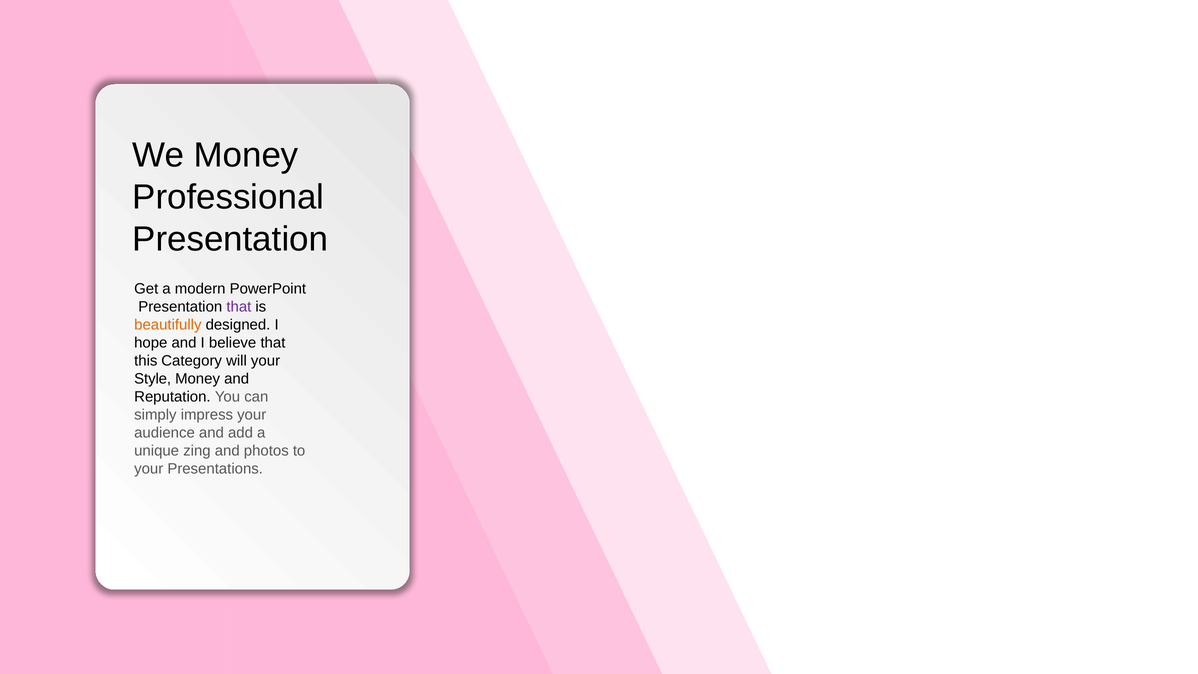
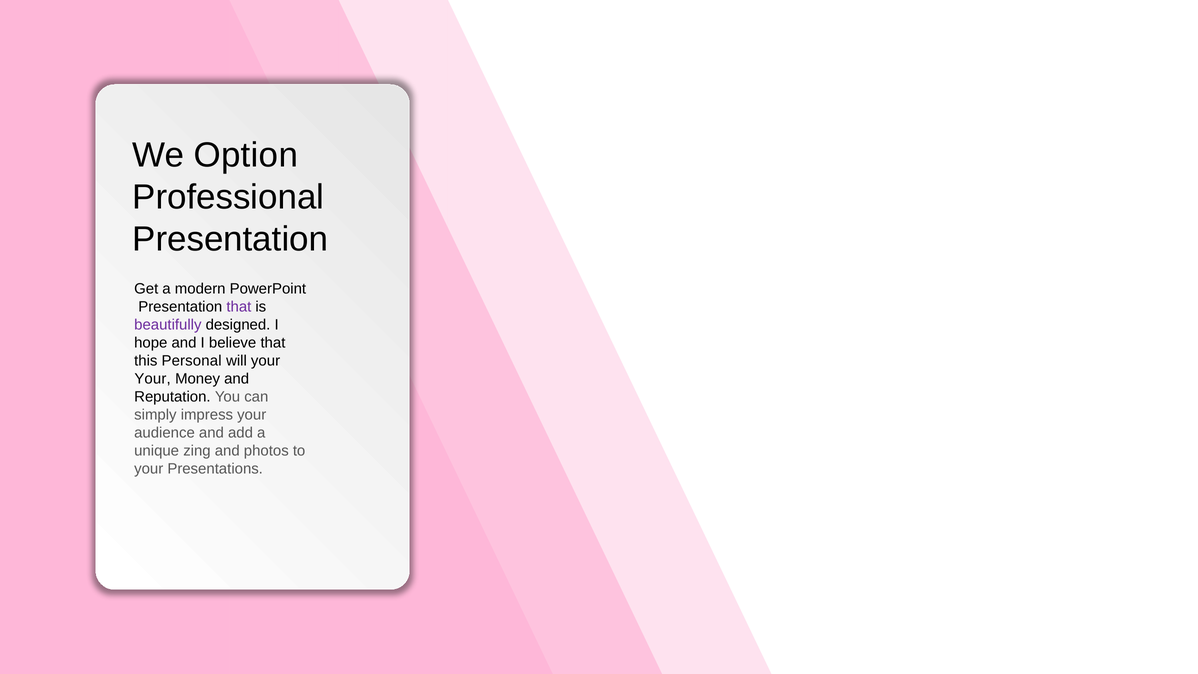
We Money: Money -> Option (246, 155)
beautifully colour: orange -> purple (168, 325)
Category: Category -> Personal (192, 361)
Style: Style -> Your (153, 379)
